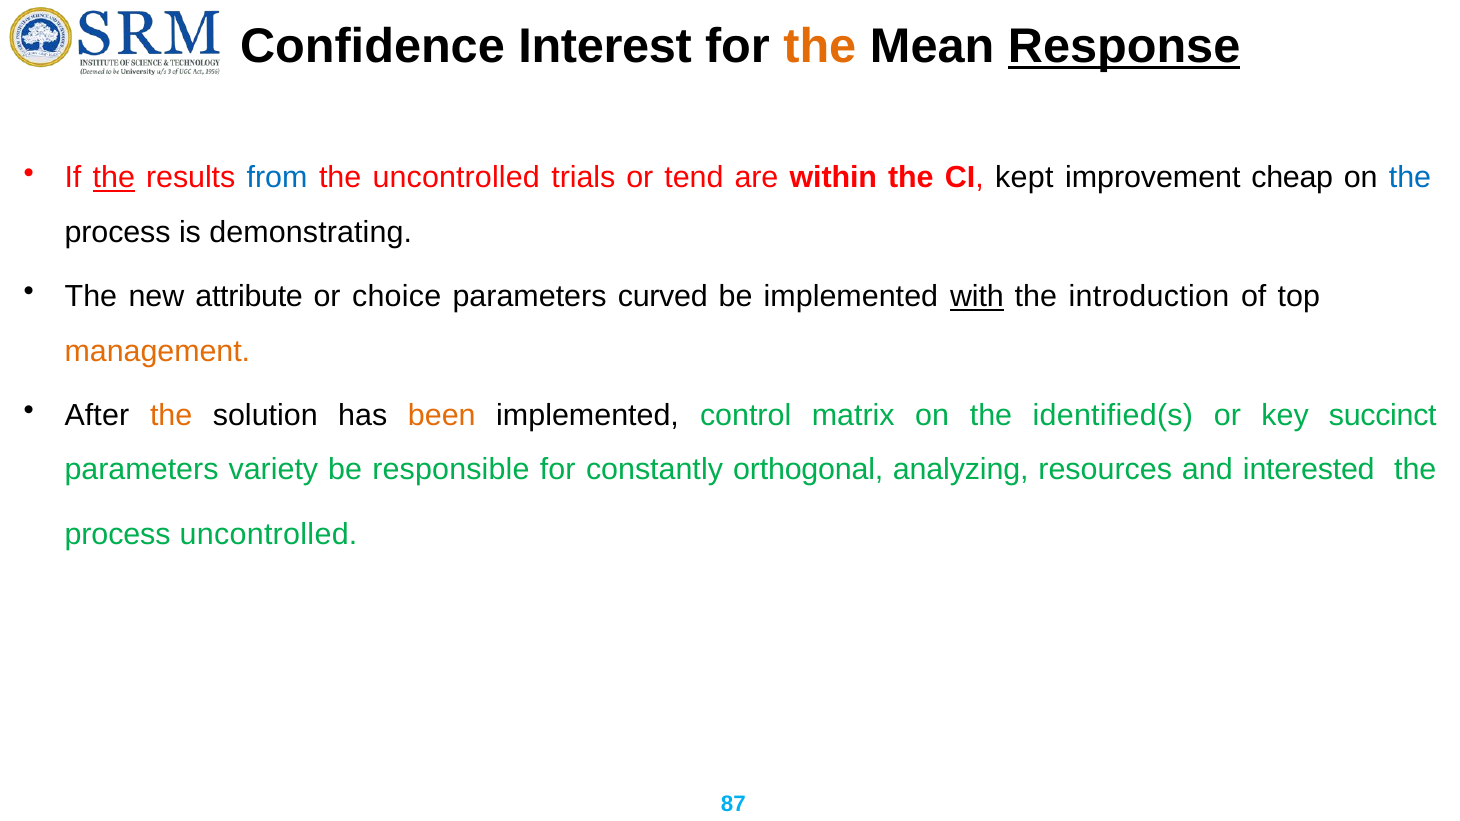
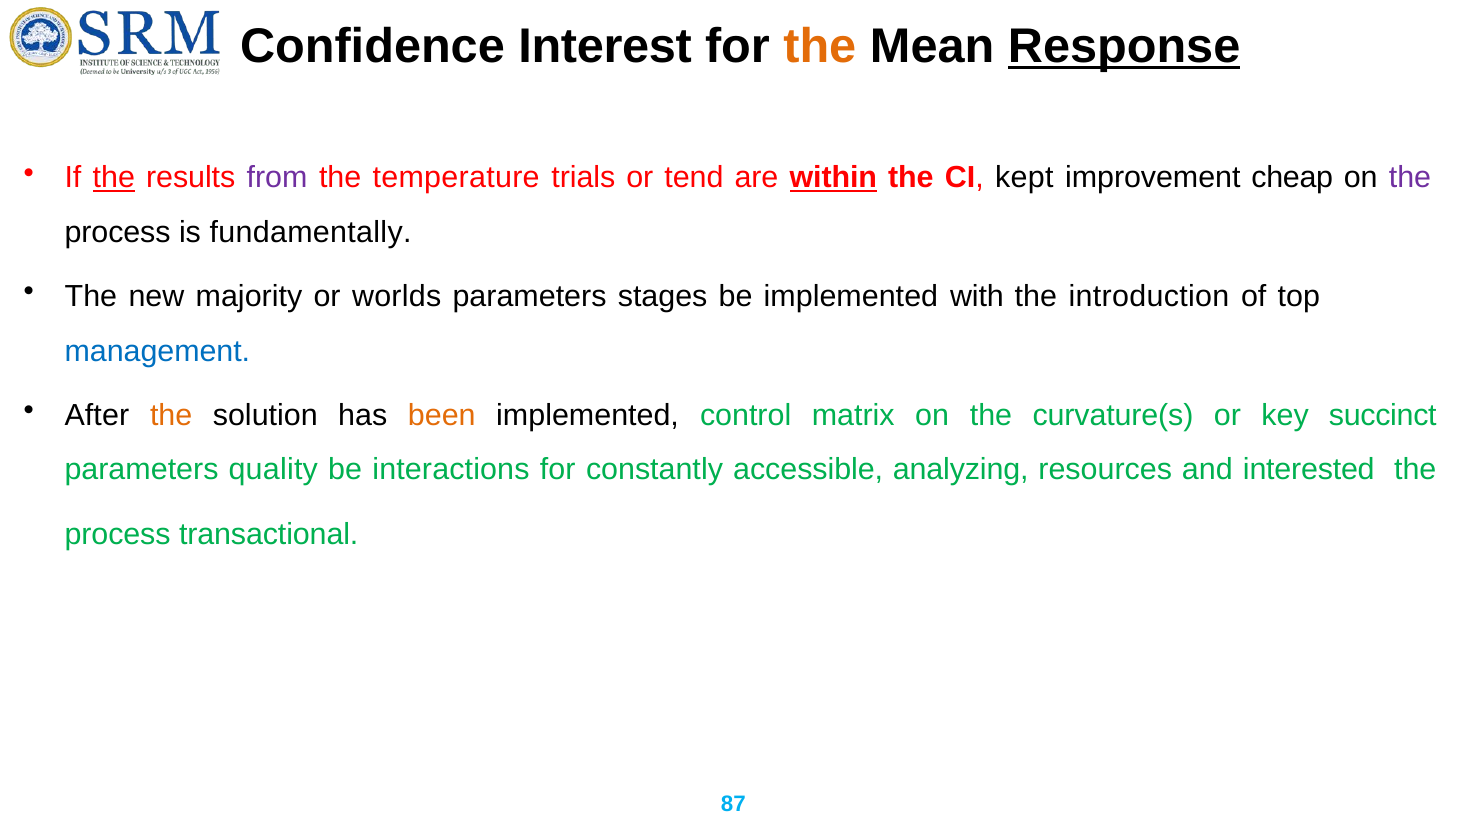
from colour: blue -> purple (277, 178)
the uncontrolled: uncontrolled -> temperature (456, 178)
within underline: none -> present (833, 178)
the colour: blue -> purple (1410, 178)
demonstrating: demonstrating -> fundamentally (311, 233)
attribute: attribute -> majority (249, 297)
choice: choice -> worlds (397, 297)
curved: curved -> stages (663, 297)
with underline: present -> none (977, 297)
management colour: orange -> blue (157, 351)
identified(s: identified(s -> curvature(s (1113, 415)
variety: variety -> quality (273, 470)
responsible: responsible -> interactions (451, 470)
orthogonal: orthogonal -> accessible (808, 470)
process uncontrolled: uncontrolled -> transactional (269, 534)
